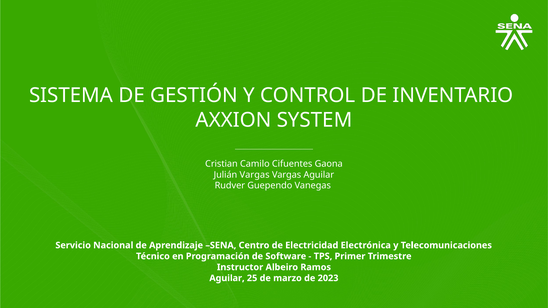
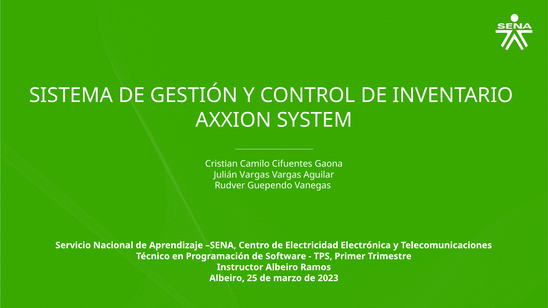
Aguilar: Aguilar -> Albeiro (227, 278)
